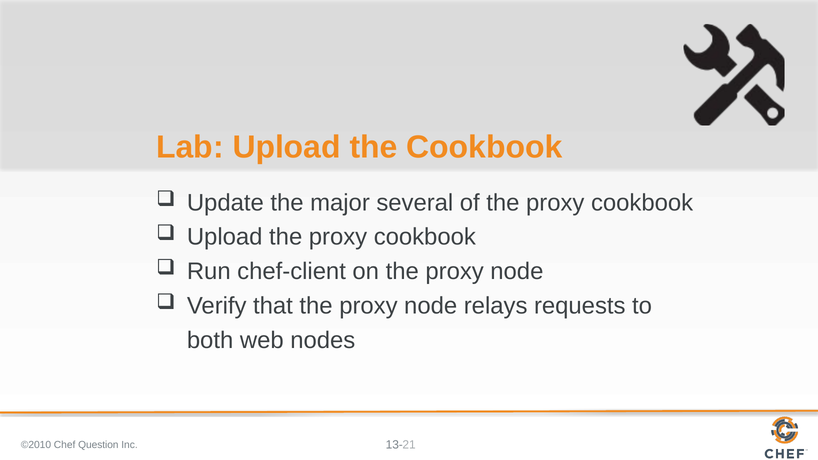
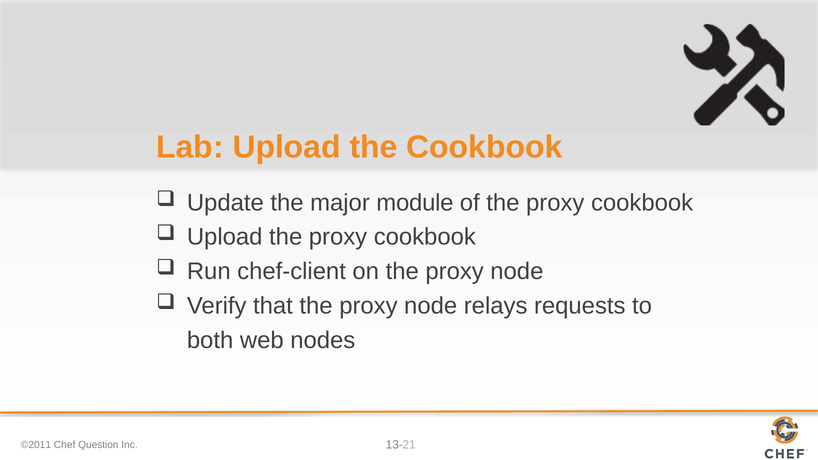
several: several -> module (415, 203)
©2010: ©2010 -> ©2011 (36, 445)
